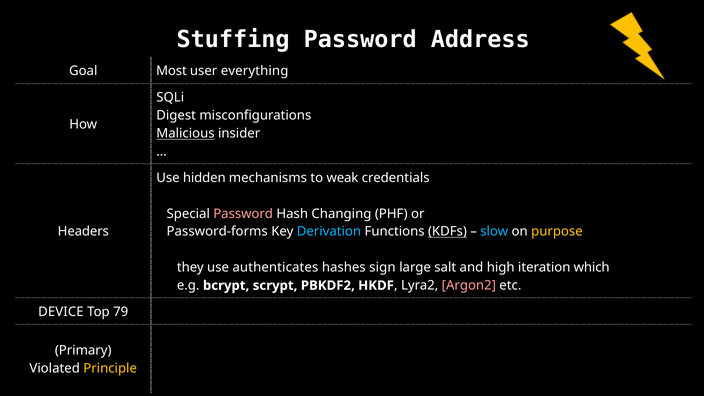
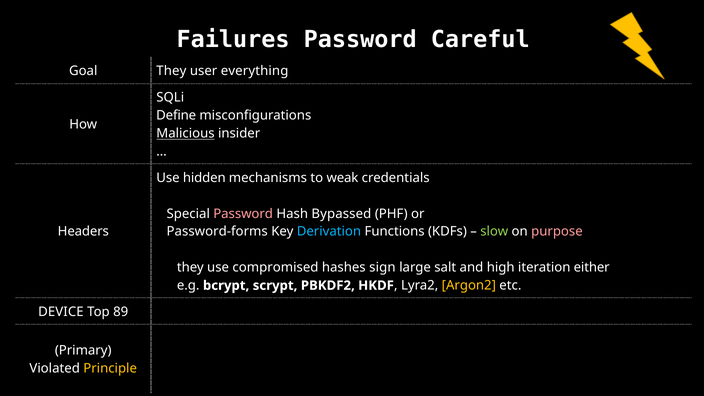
Stuffing: Stuffing -> Failures (233, 39)
Address: Address -> Careful (480, 39)
Goal Most: Most -> They (171, 71)
Digest: Digest -> Define (176, 116)
Changing: Changing -> Bypassed (341, 214)
KDFs underline: present -> none (447, 232)
slow colour: light blue -> light green (494, 232)
purpose colour: yellow -> pink (557, 232)
authenticates: authenticates -> compromised (275, 268)
which: which -> either (592, 268)
Argon2 colour: pink -> yellow (469, 286)
79: 79 -> 89 (121, 312)
